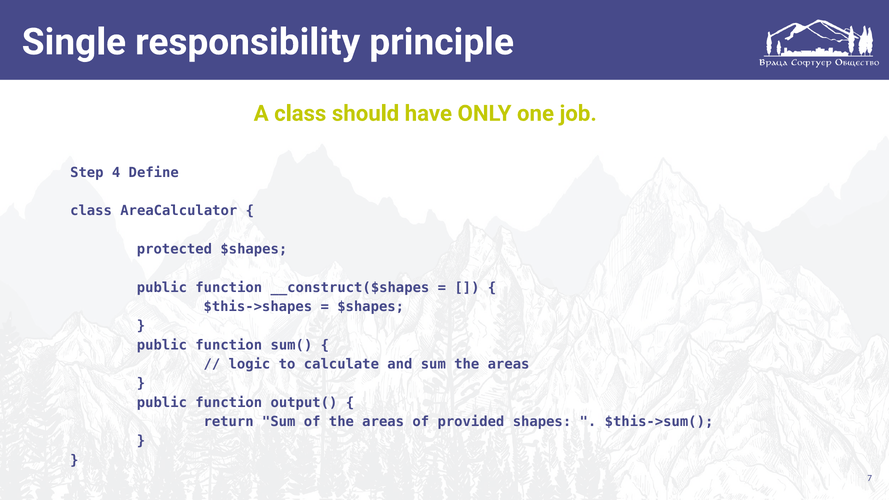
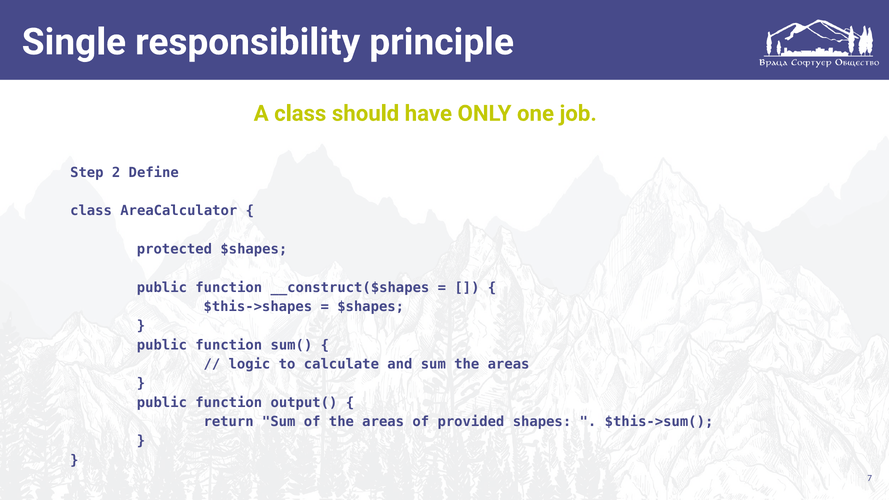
4: 4 -> 2 (116, 173)
